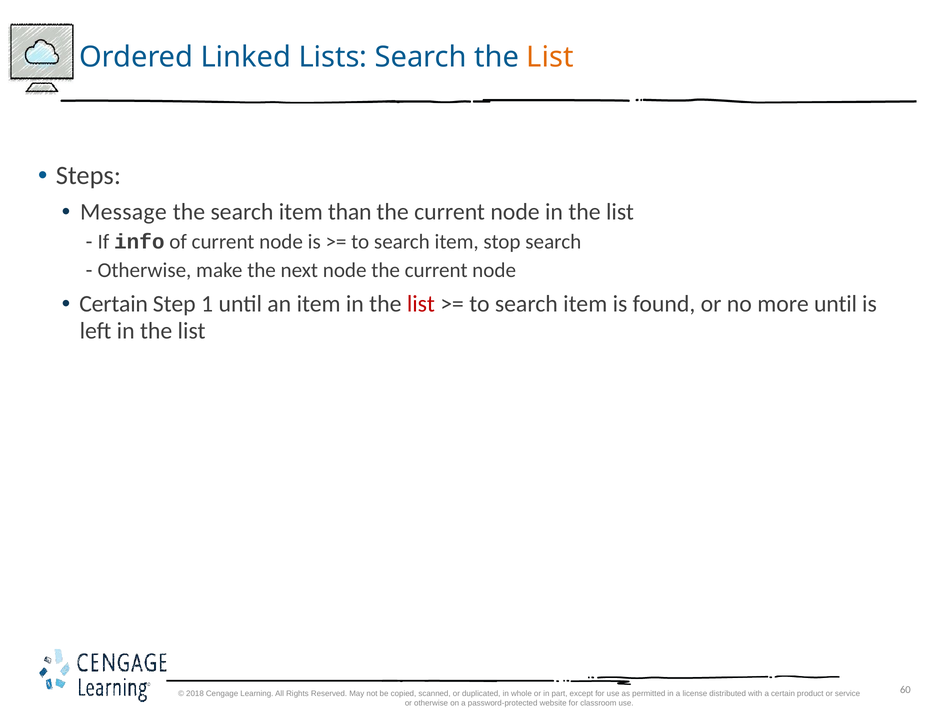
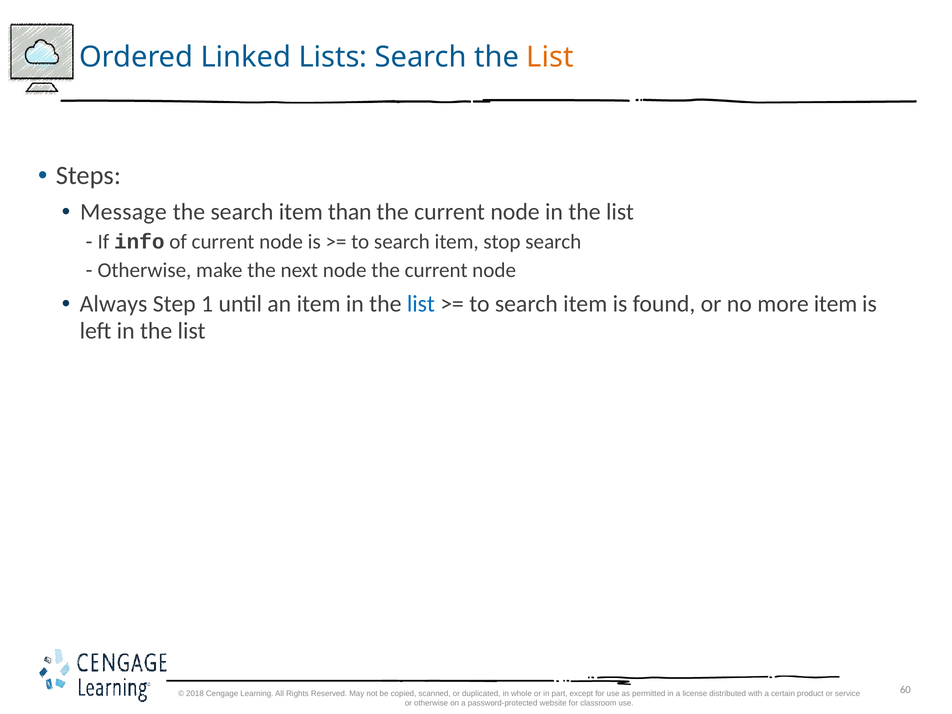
Certain: Certain -> Always (114, 304)
list colour: red -> blue (421, 304)
more until: until -> item (836, 304)
